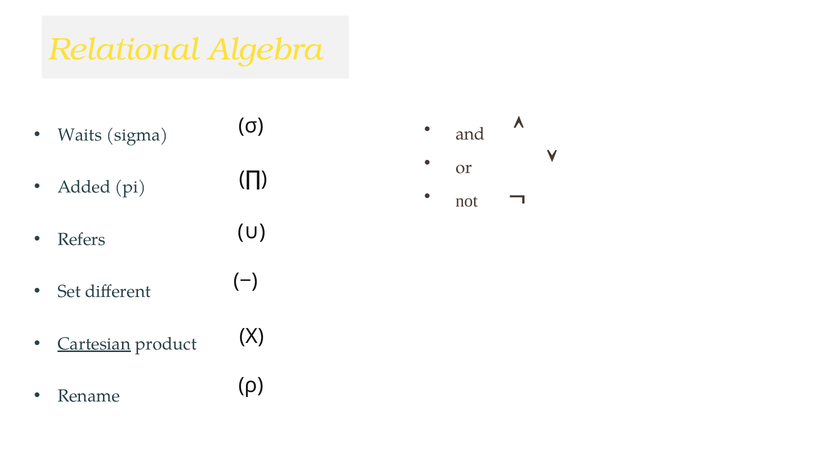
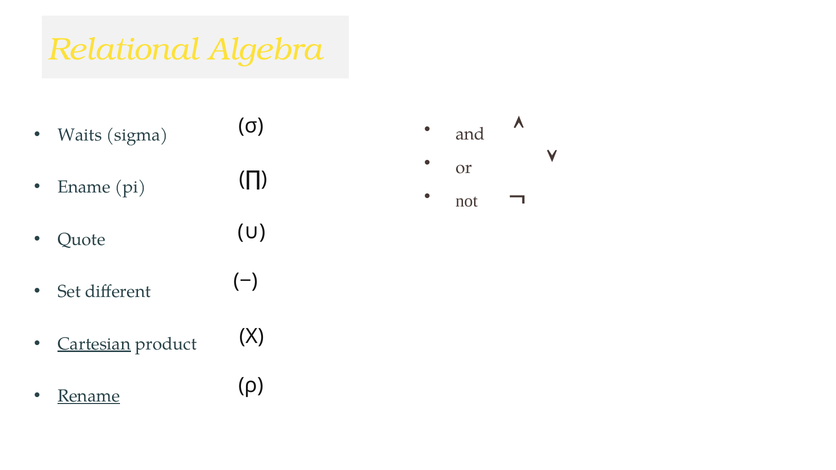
Added: Added -> Ename (84, 187)
Refers: Refers -> Quote (81, 239)
Rename underline: none -> present (89, 396)
